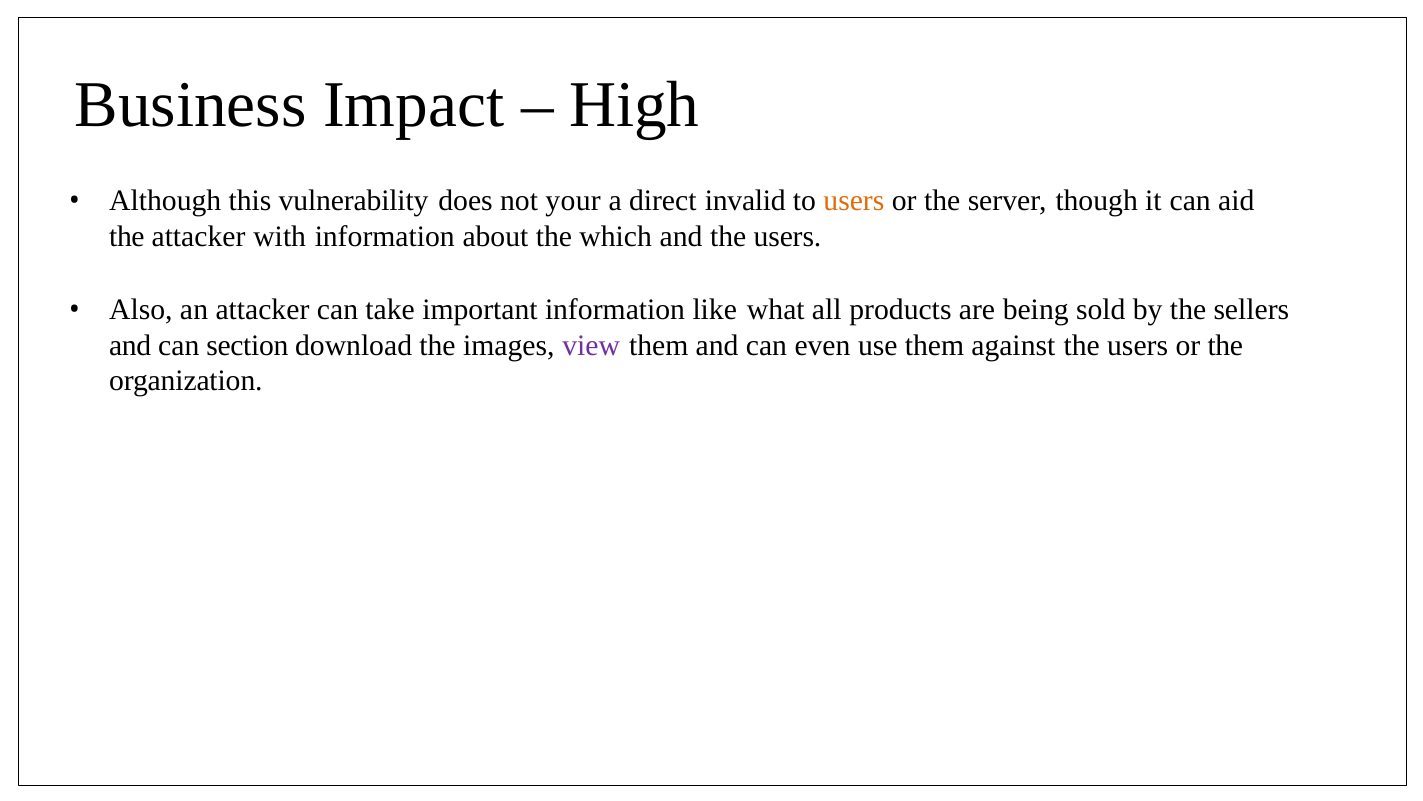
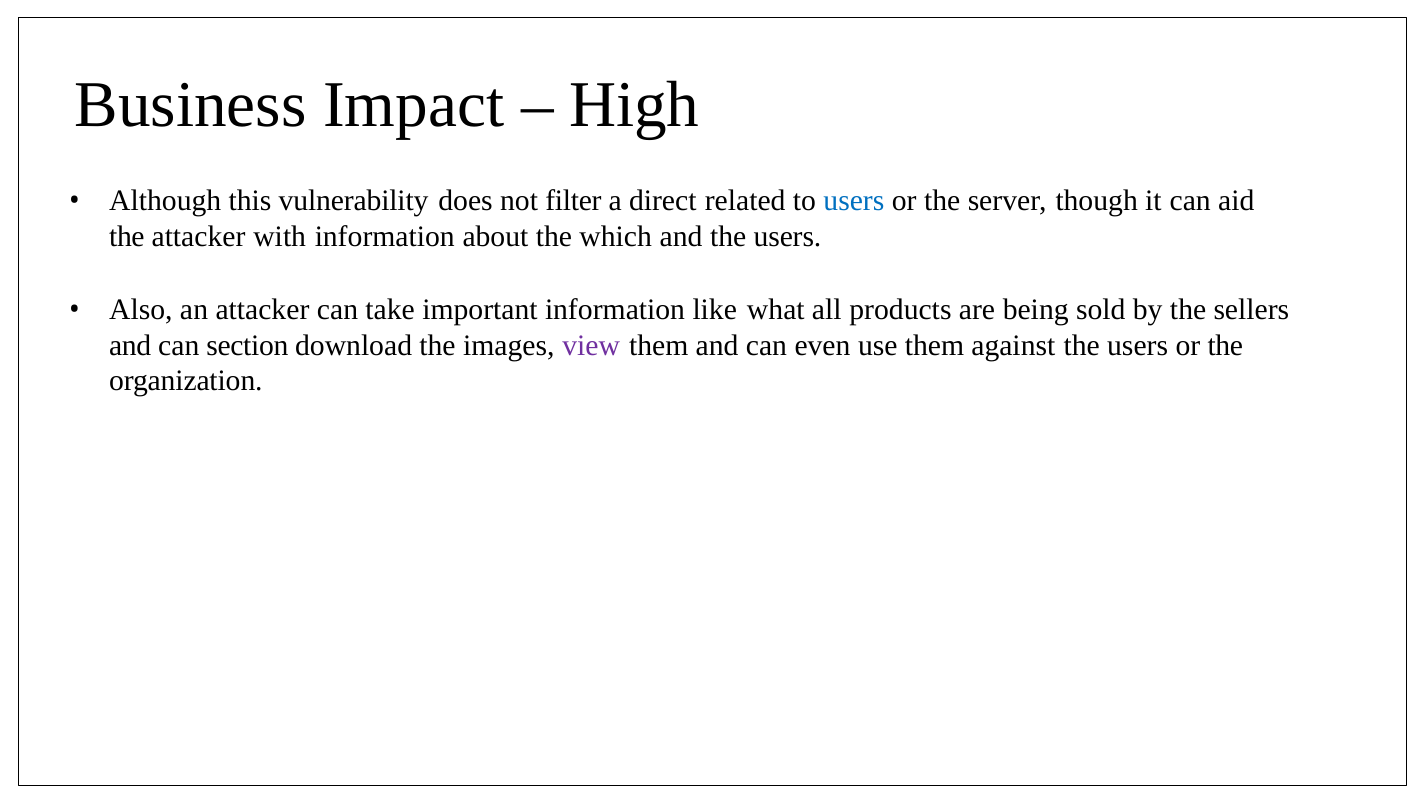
your: your -> filter (573, 201)
invalid: invalid -> related (745, 201)
users colour: orange -> blue (854, 201)
